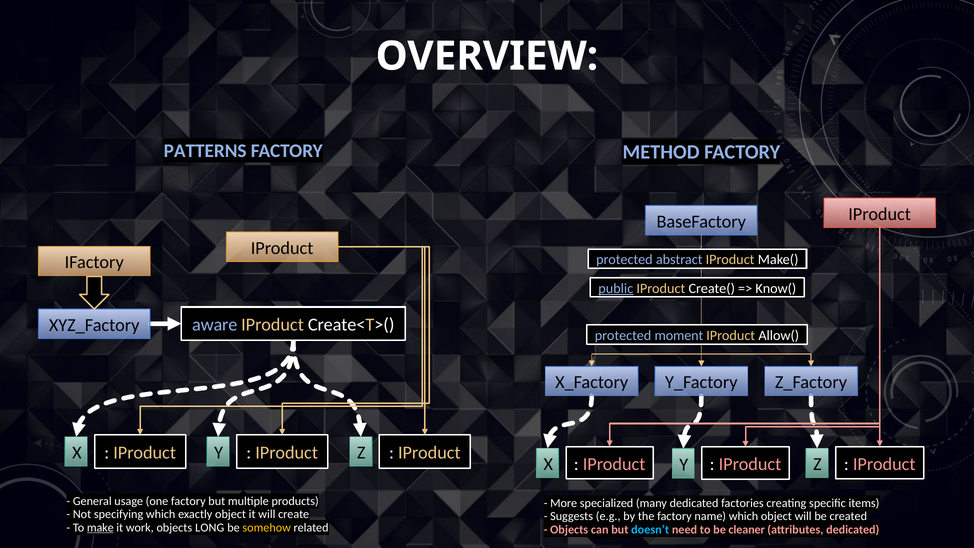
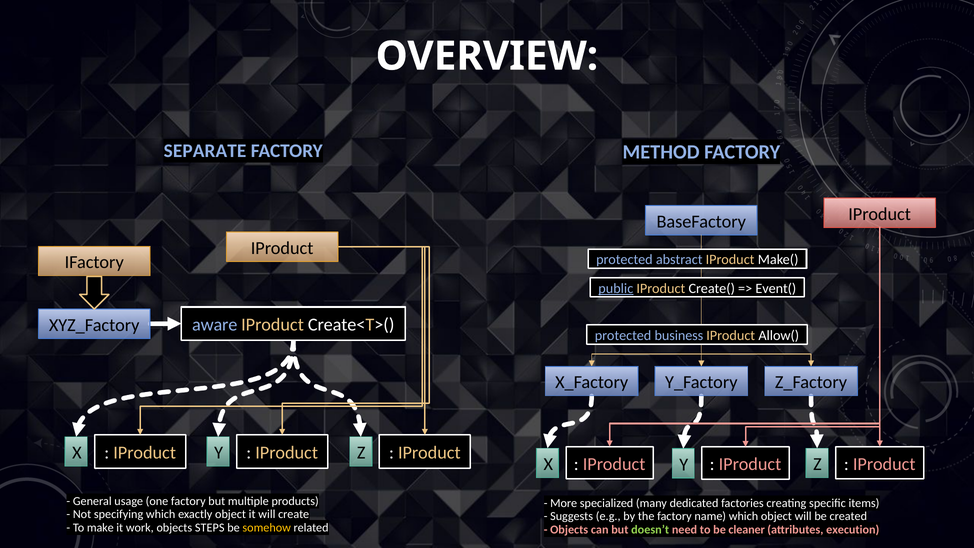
PATTERNS: PATTERNS -> SEPARATE (205, 151)
Know(: Know( -> Event( (776, 288)
moment: moment -> business (679, 336)
make underline: present -> none (100, 527)
LONG: LONG -> STEPS (210, 527)
doesn’t colour: light blue -> light green (650, 529)
attributes dedicated: dedicated -> execution (853, 529)
